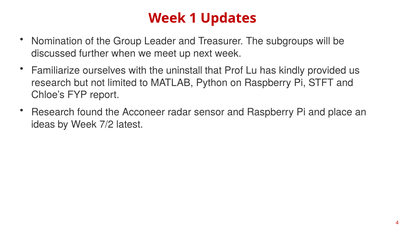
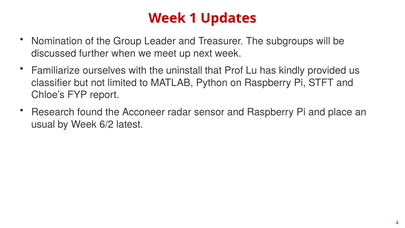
research: research -> classifier (51, 83)
ideas: ideas -> usual (43, 124)
7/2: 7/2 -> 6/2 (106, 124)
